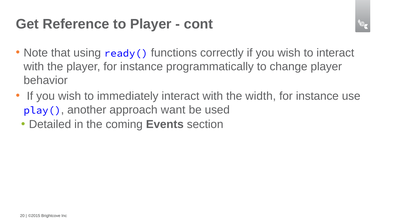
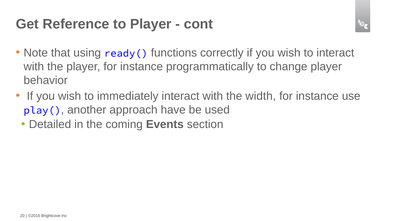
want: want -> have (173, 110)
